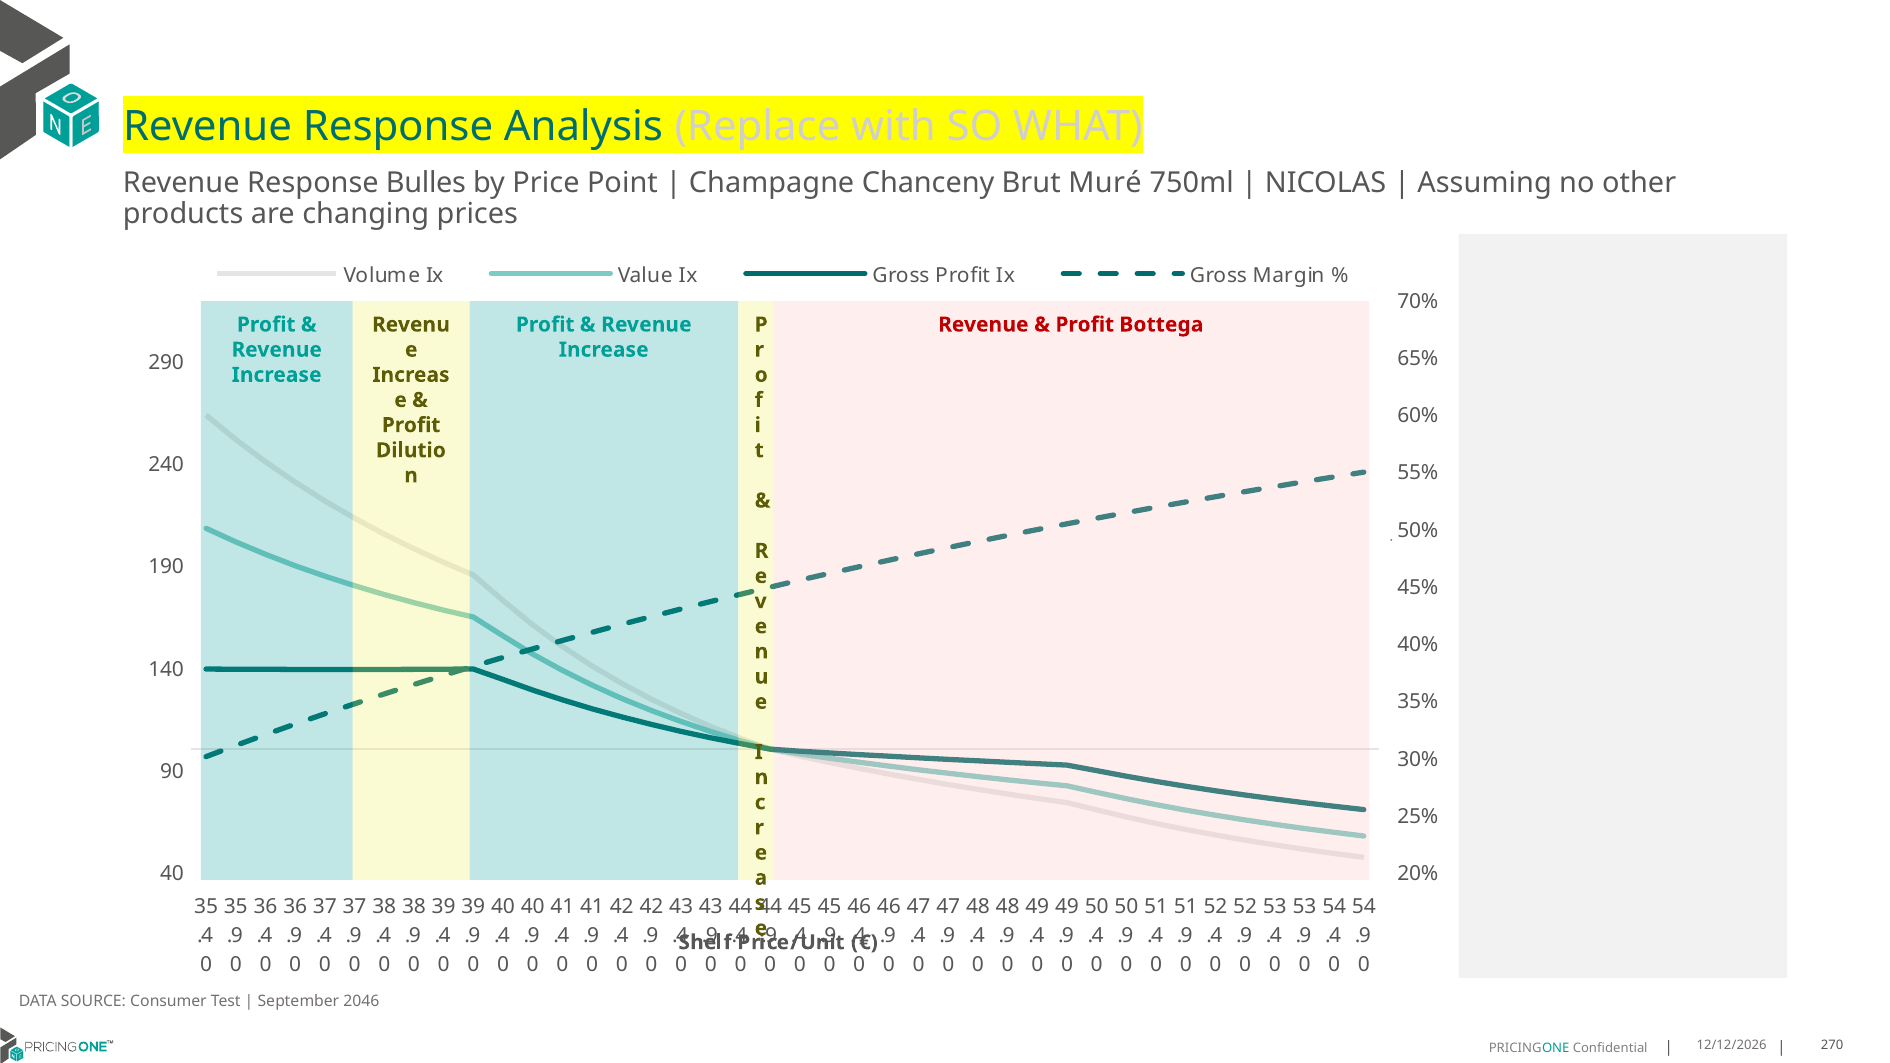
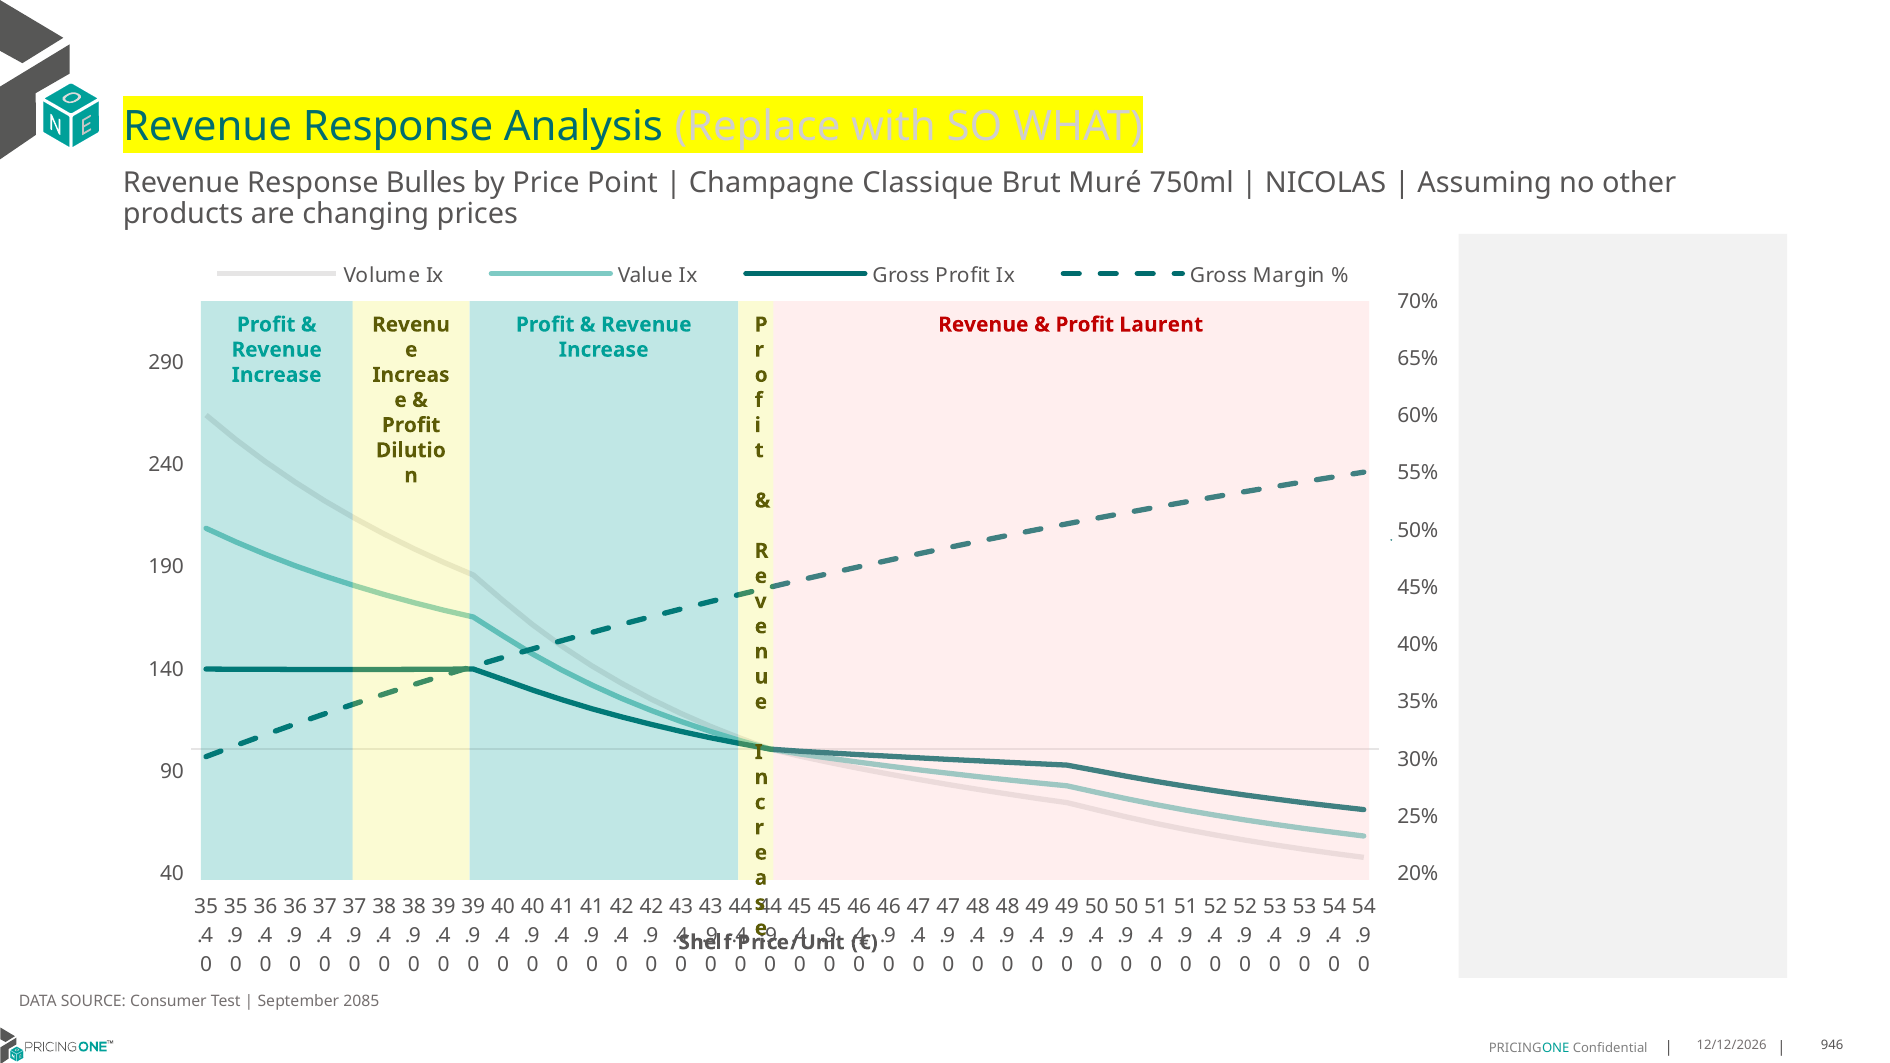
Chanceny: Chanceny -> Classique (928, 183)
Bottega: Bottega -> Laurent (1161, 325)
2046: 2046 -> 2085 (361, 1001)
270: 270 -> 946 (1832, 1045)
